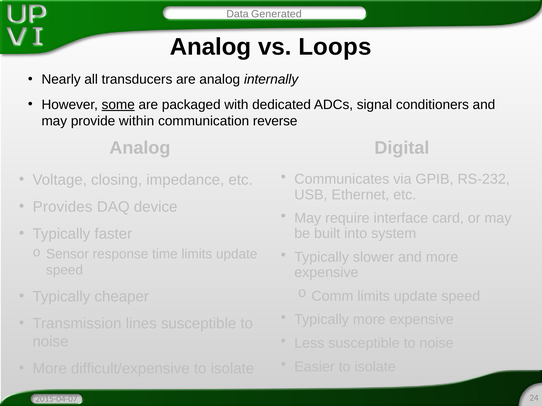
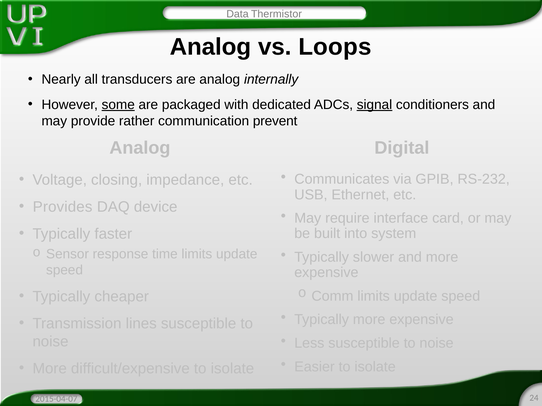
Generated: Generated -> Thermistor (276, 14)
signal underline: none -> present (374, 105)
within: within -> rather (137, 121)
reverse: reverse -> prevent (275, 121)
